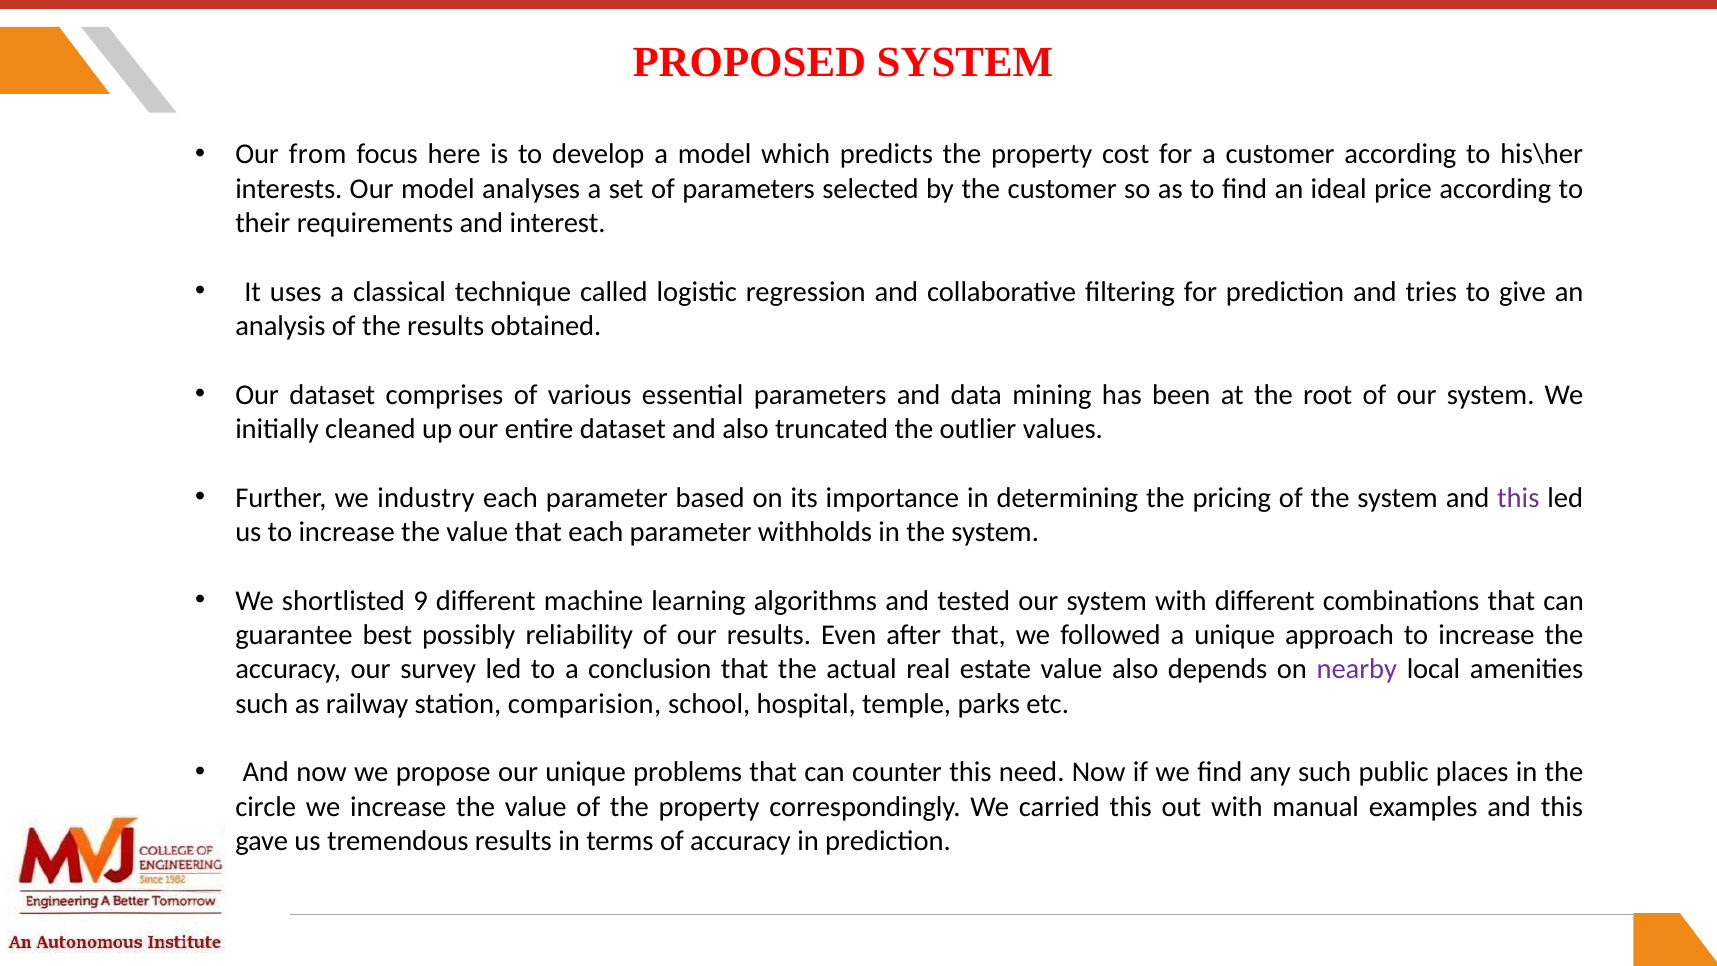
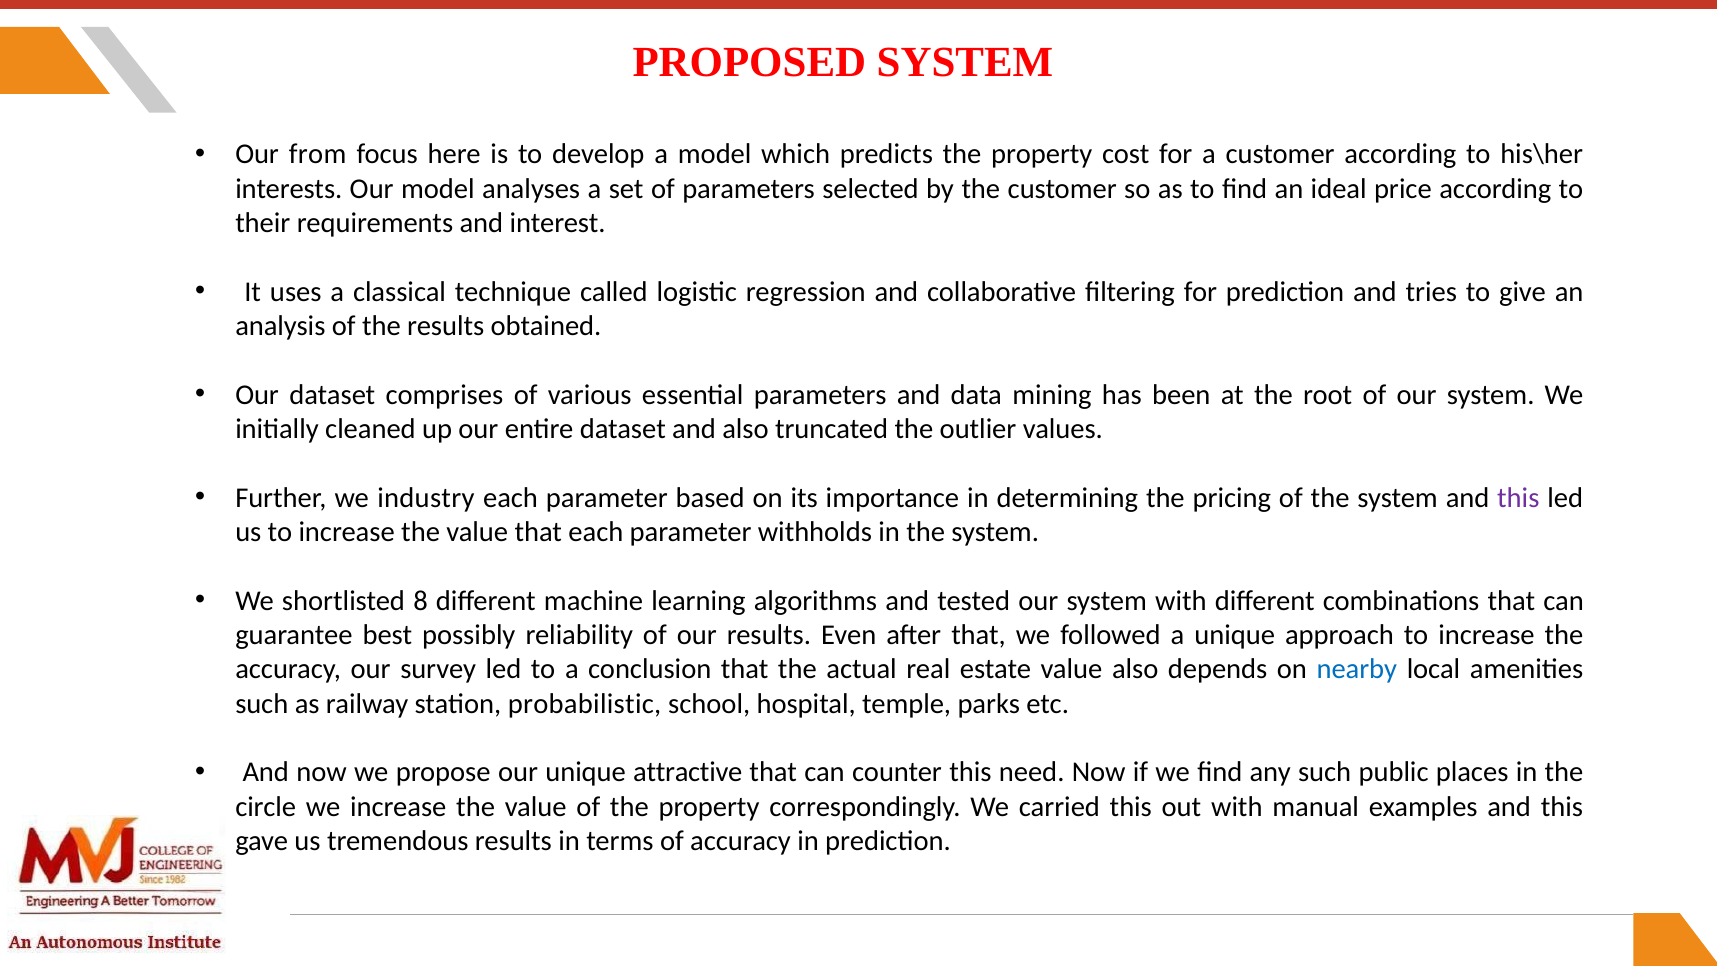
9: 9 -> 8 (421, 600)
nearby colour: purple -> blue (1357, 669)
comparision: comparision -> probabilistic (585, 703)
problems: problems -> attractive (688, 772)
